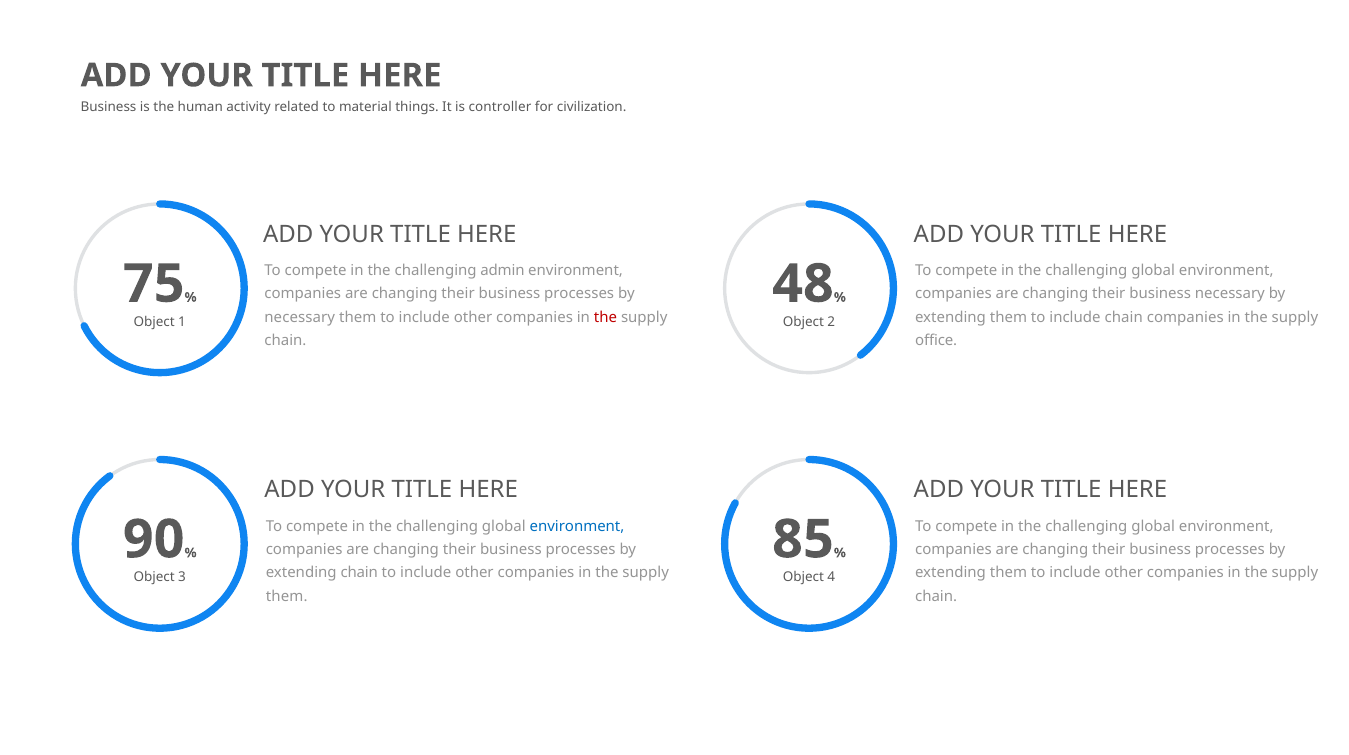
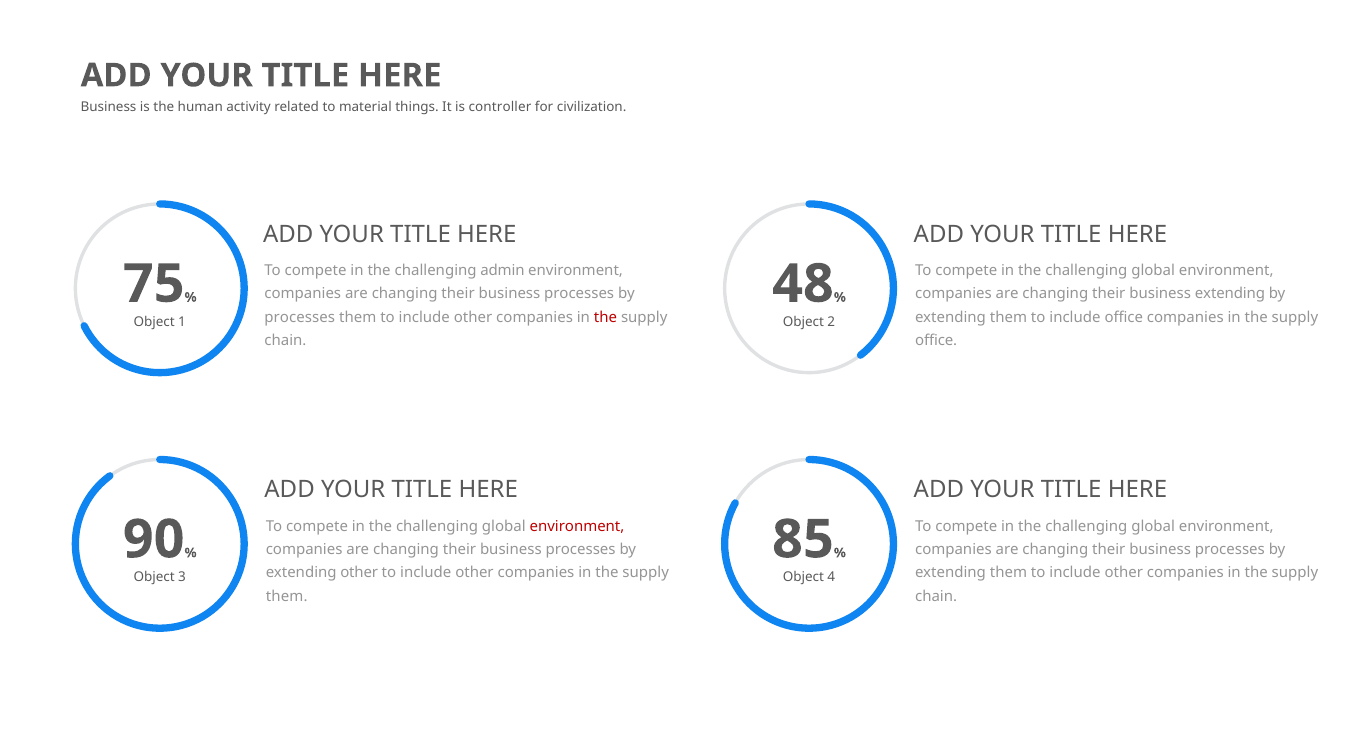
business necessary: necessary -> extending (1230, 294)
necessary: necessary -> processes (300, 317)
include chain: chain -> office (1124, 317)
environment colour: blue -> red (577, 526)
extending chain: chain -> other (359, 573)
